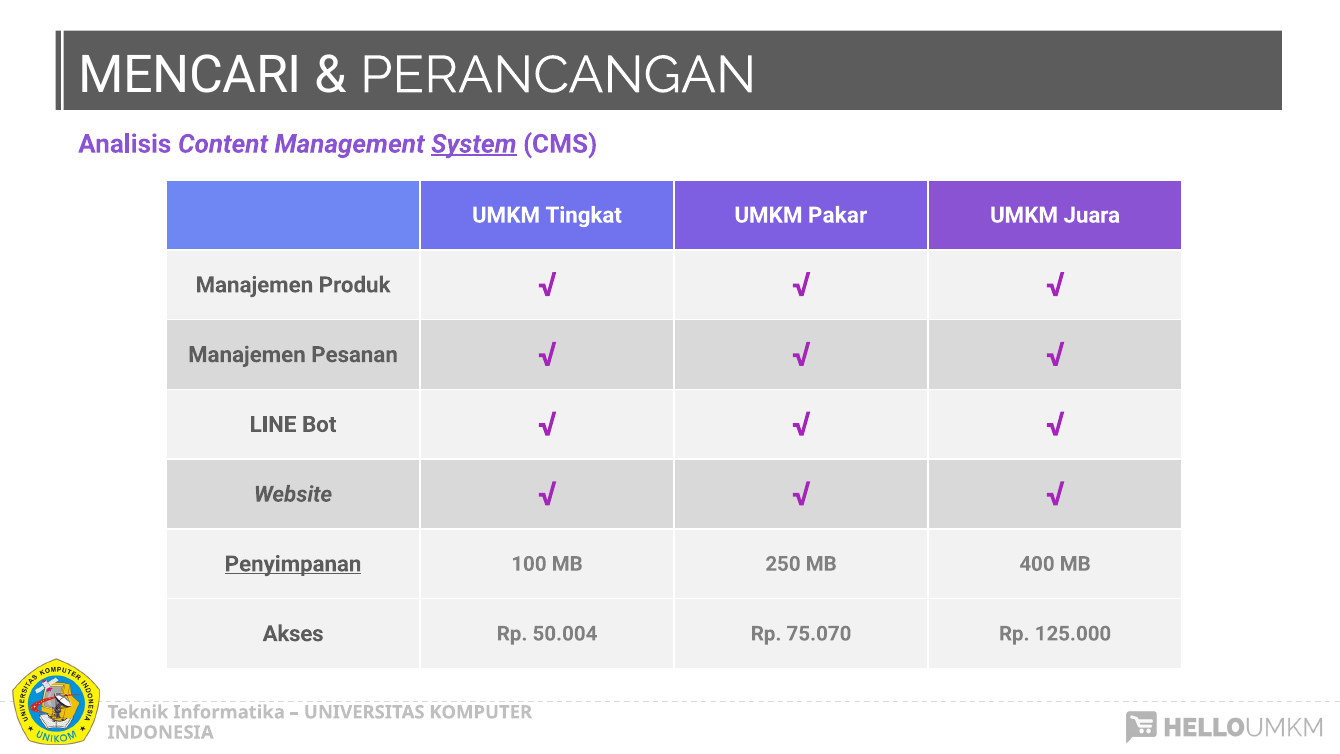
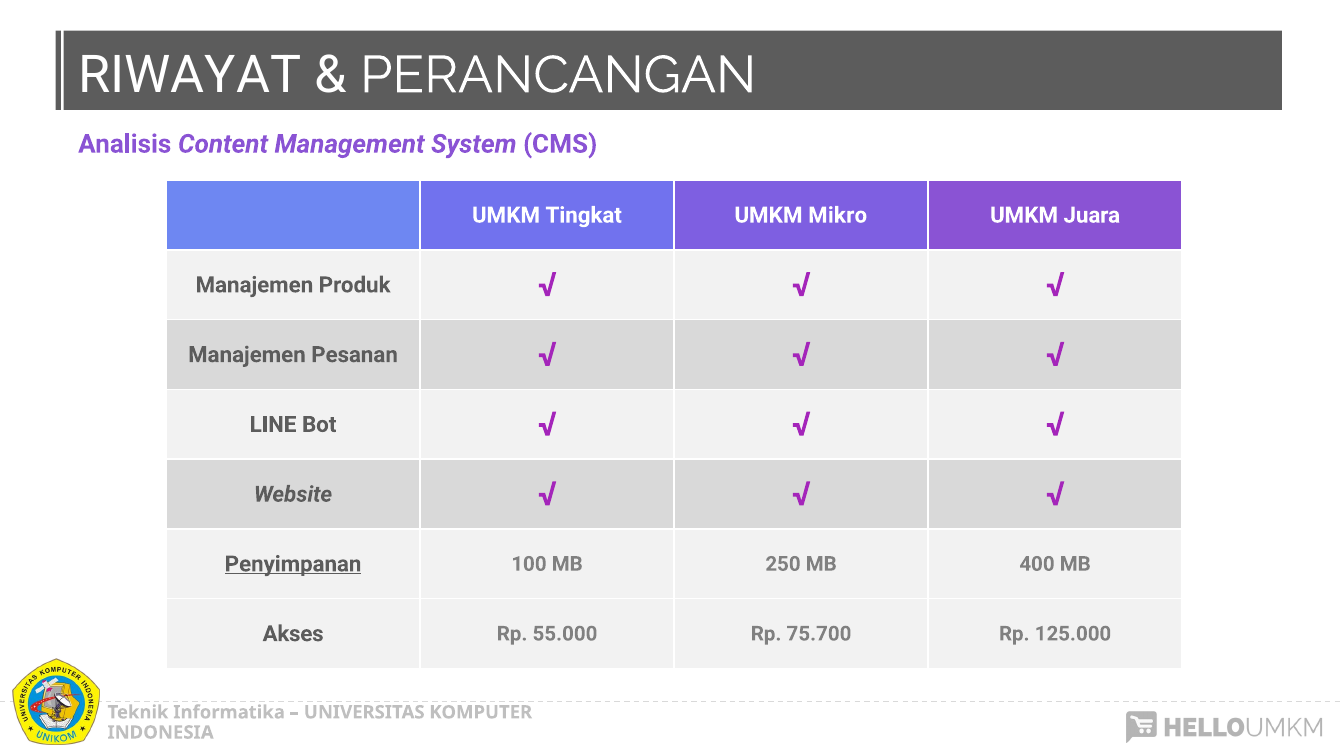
MENCARI: MENCARI -> RIWAYAT (190, 75)
System underline: present -> none (474, 144)
Pakar: Pakar -> Mikro (838, 215)
50.004: 50.004 -> 55.000 (565, 634)
75.070: 75.070 -> 75.700 (819, 634)
